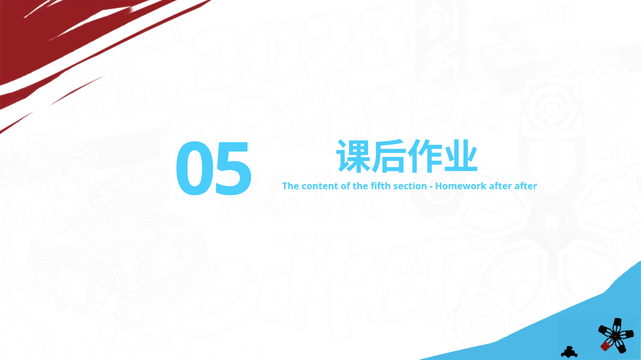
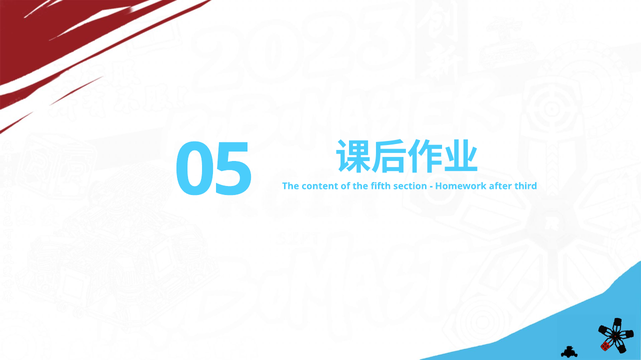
after after: after -> third (526, 186)
